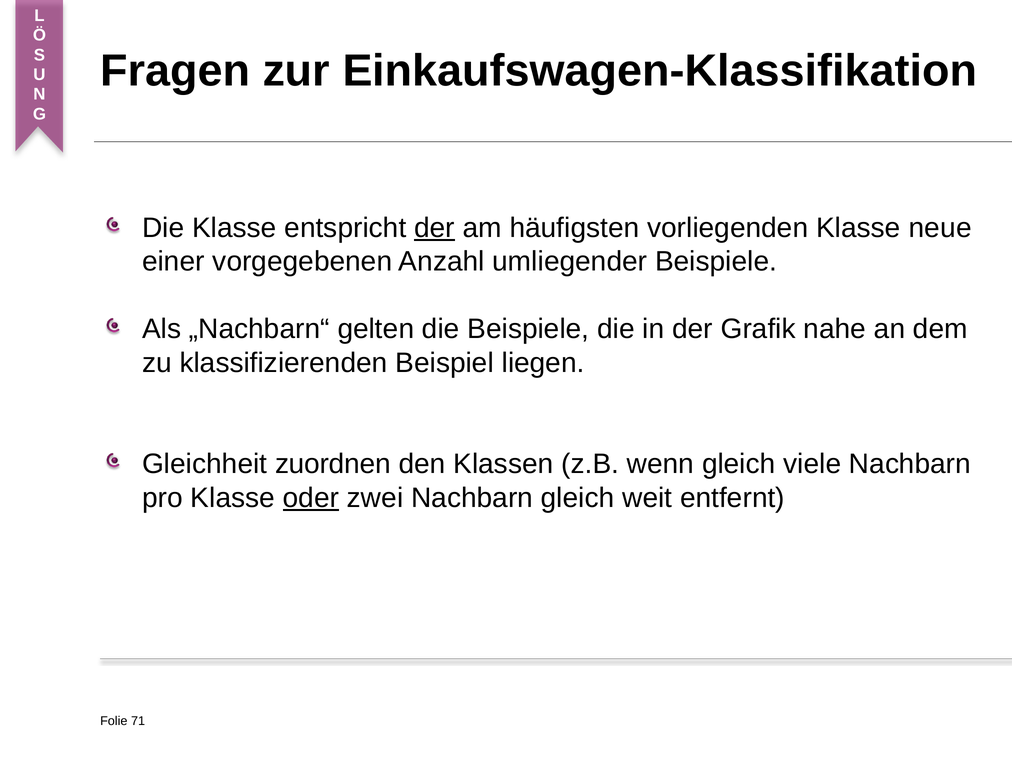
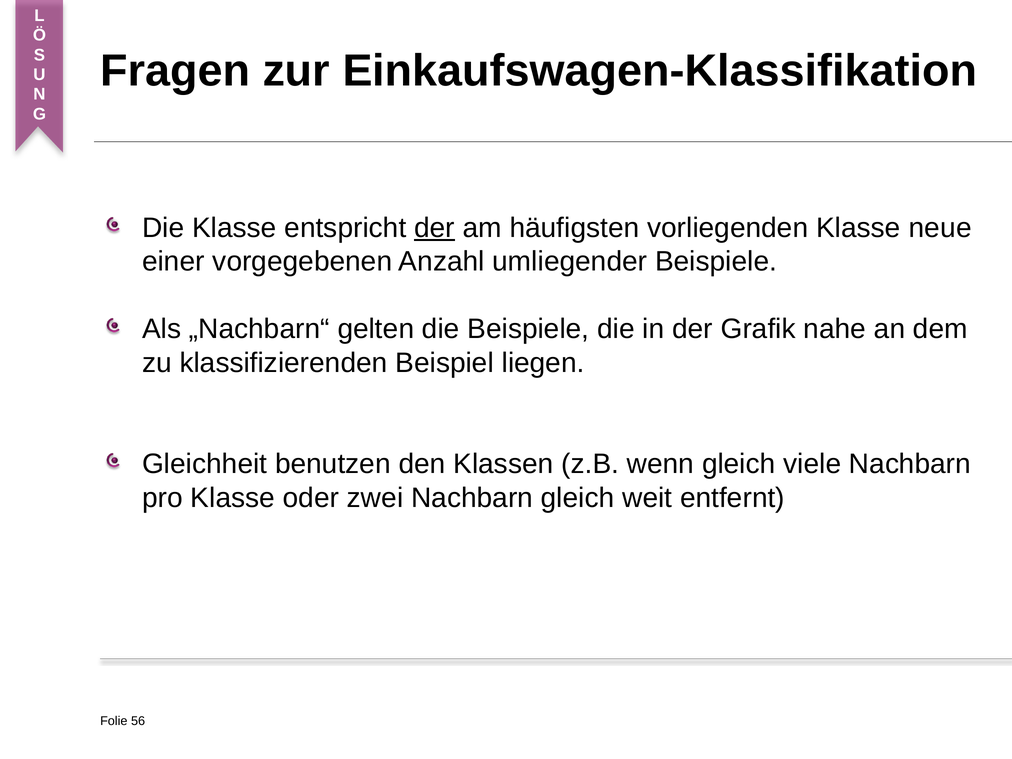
zuordnen: zuordnen -> benutzen (333, 464)
oder underline: present -> none (311, 498)
71: 71 -> 56 (138, 721)
